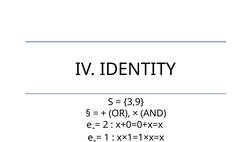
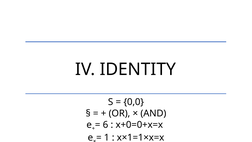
3,9: 3,9 -> 0,0 (134, 102)
2: 2 -> 6 (105, 125)
